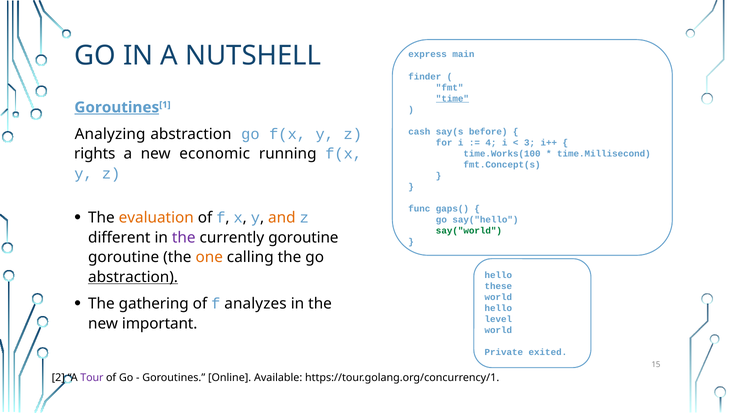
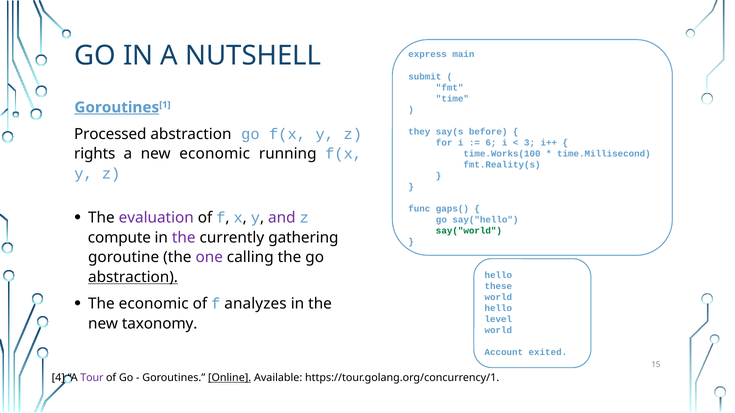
finder: finder -> submit (425, 77)
time underline: present -> none (452, 99)
cash: cash -> they (419, 132)
Analyzing: Analyzing -> Processed (110, 134)
4: 4 -> 6 (491, 143)
fmt.Concept(s: fmt.Concept(s -> fmt.Reality(s (502, 165)
evaluation colour: orange -> purple (156, 218)
and colour: orange -> purple (282, 218)
different: different -> compute (119, 238)
currently goroutine: goroutine -> gathering (303, 238)
one colour: orange -> purple (209, 258)
The gathering: gathering -> economic (154, 304)
important: important -> taxonomy (160, 324)
Private: Private -> Account (504, 353)
2: 2 -> 4 (58, 378)
Online underline: none -> present (230, 378)
